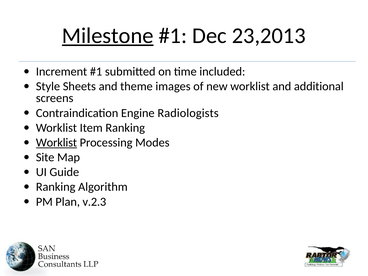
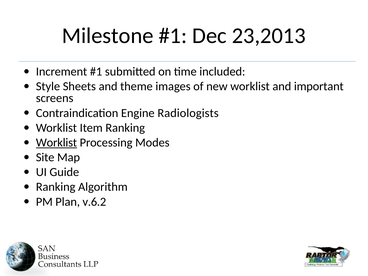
Milestone underline: present -> none (108, 36)
additional: additional -> important (319, 86)
v.2.3: v.2.3 -> v.6.2 (94, 202)
